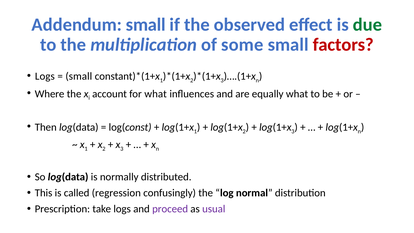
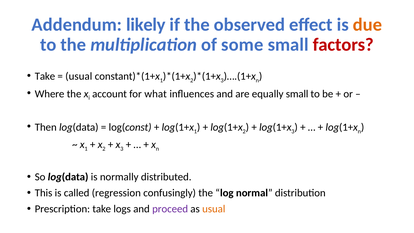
Addendum small: small -> likely (146, 25)
due colour: green -> orange (368, 25)
Logs: Logs -> Take (45, 76)
small: small -> usual (79, 76)
equally what: what -> small (297, 94)
usual colour: purple -> orange (214, 209)
